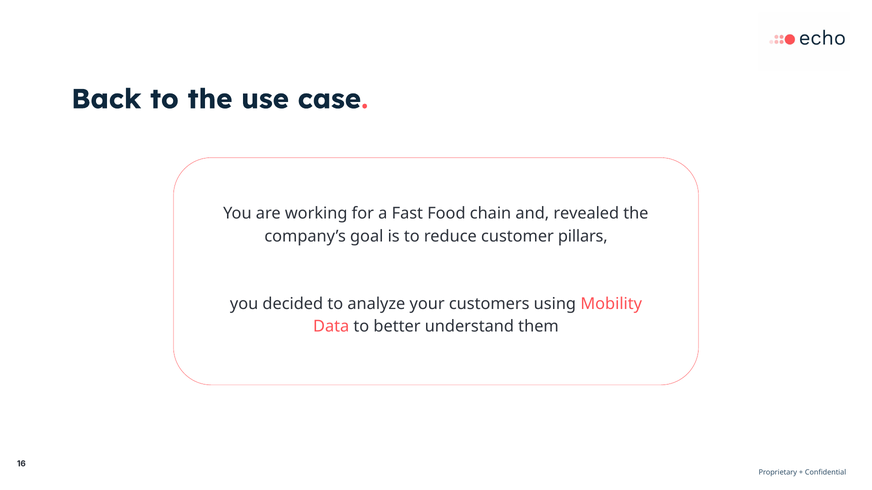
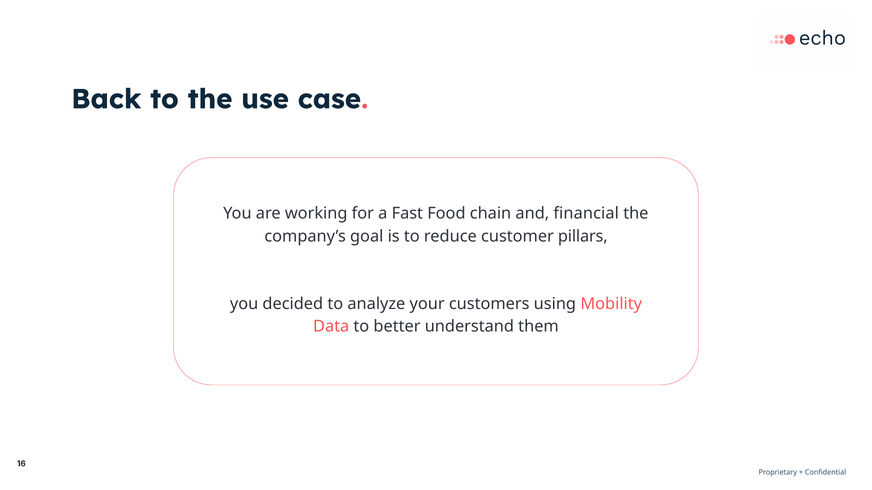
revealed: revealed -> financial (586, 214)
